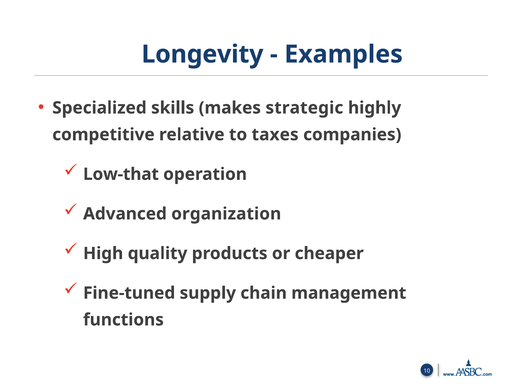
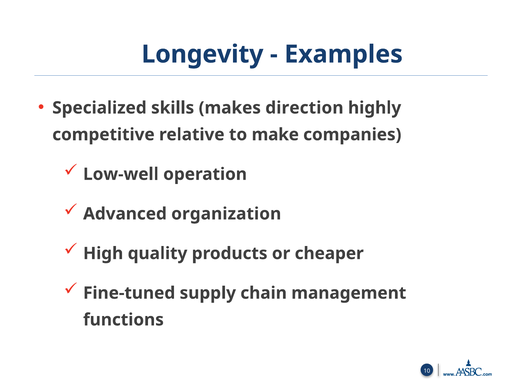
strategic: strategic -> direction (304, 108)
taxes: taxes -> make (275, 134)
Low-that: Low-that -> Low-well (121, 174)
